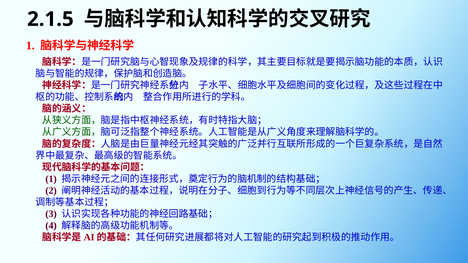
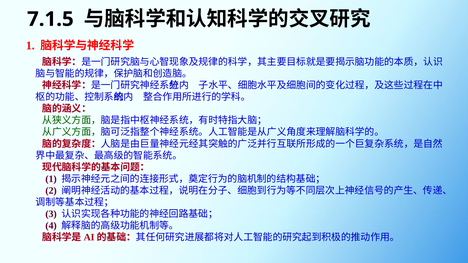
2.1.5: 2.1.5 -> 7.1.5 (50, 19)
